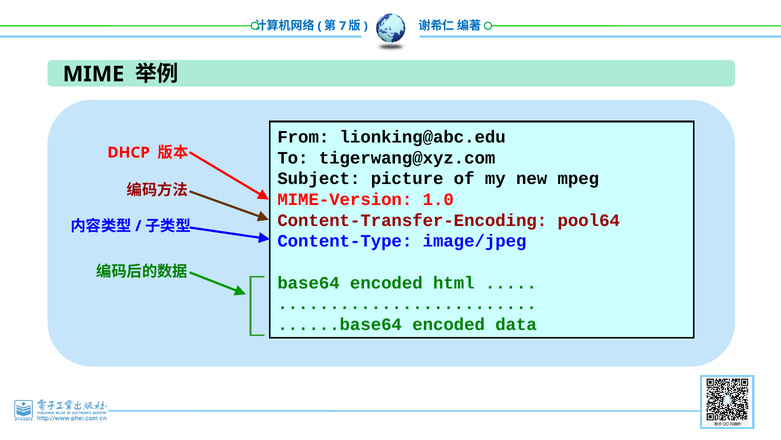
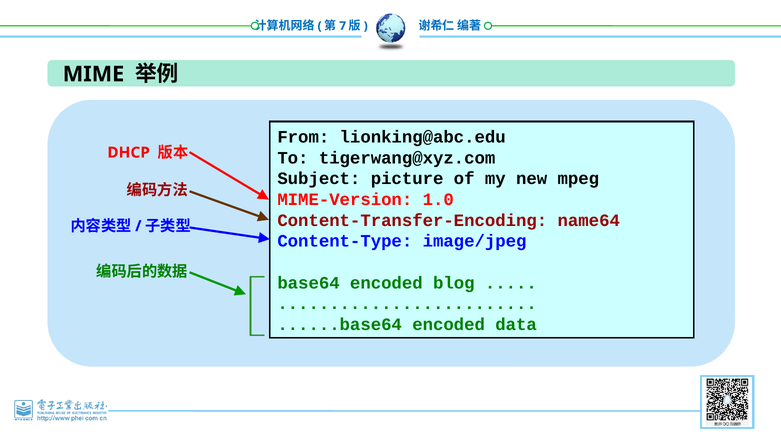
pool64: pool64 -> name64 (589, 220)
html: html -> blog (454, 282)
